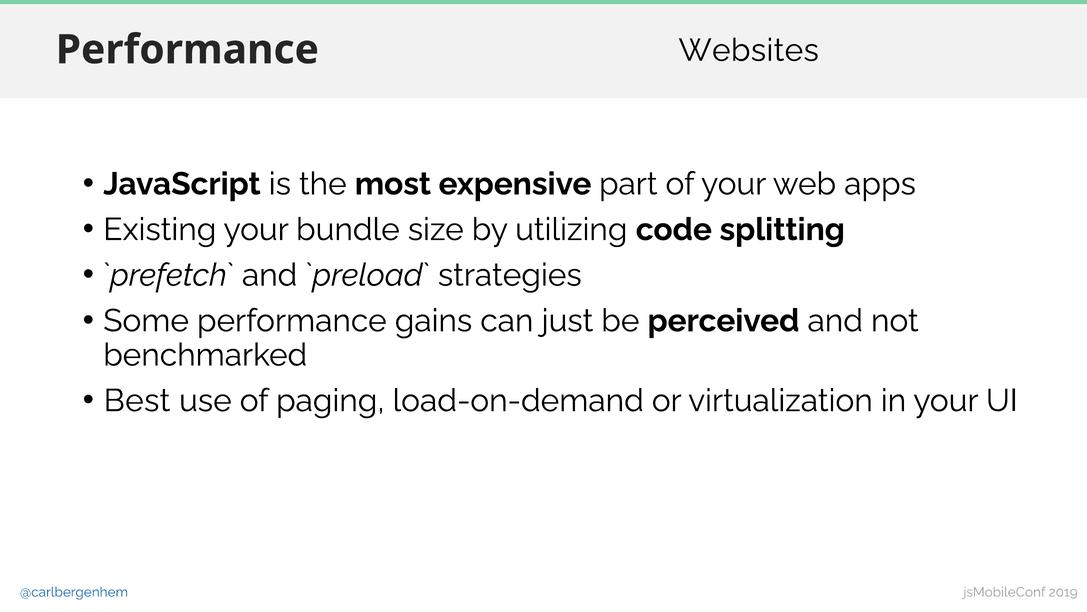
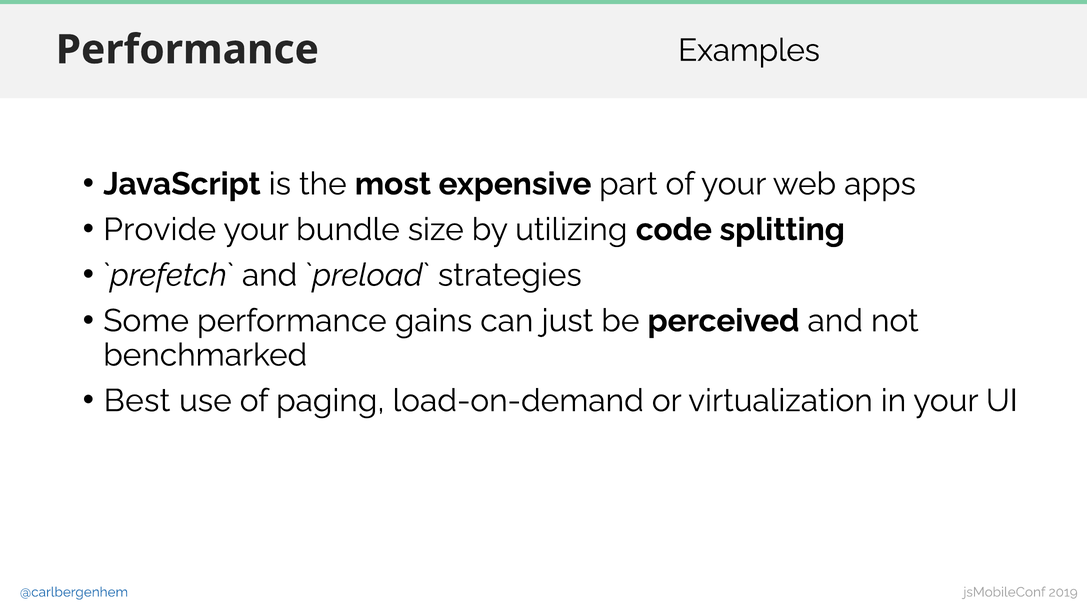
Websites: Websites -> Examples (749, 50)
Existing: Existing -> Provide (160, 229)
